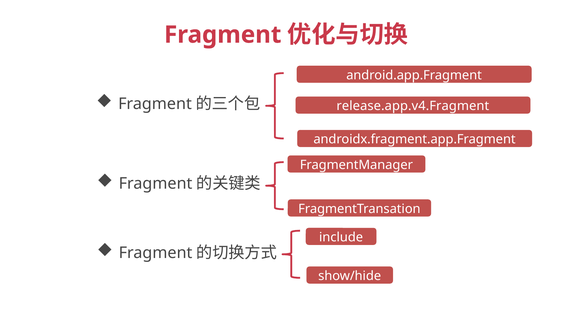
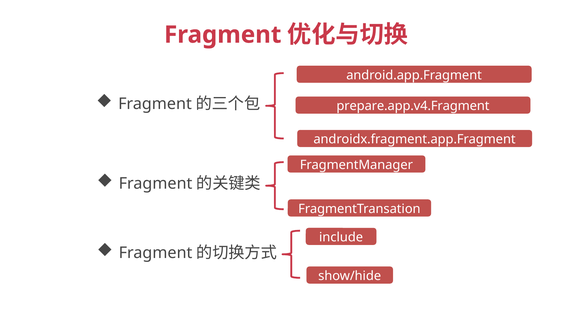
release.app.v4.Fragment: release.app.v4.Fragment -> prepare.app.v4.Fragment (413, 106)
